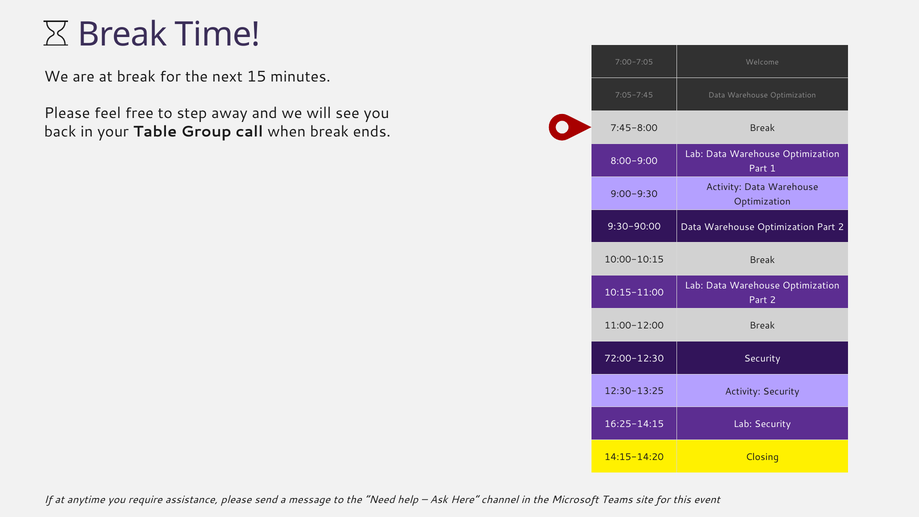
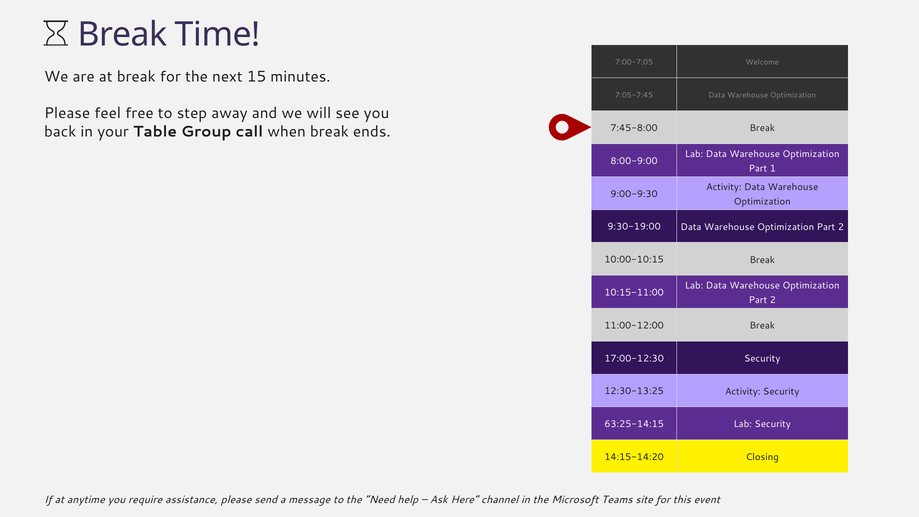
9:30-90:00: 9:30-90:00 -> 9:30-19:00 (634, 227)
72:00-12:30: 72:00-12:30 -> 17:00-12:30 (634, 358)
16:25-14:15: 16:25-14:15 -> 63:25-14:15 (634, 424)
